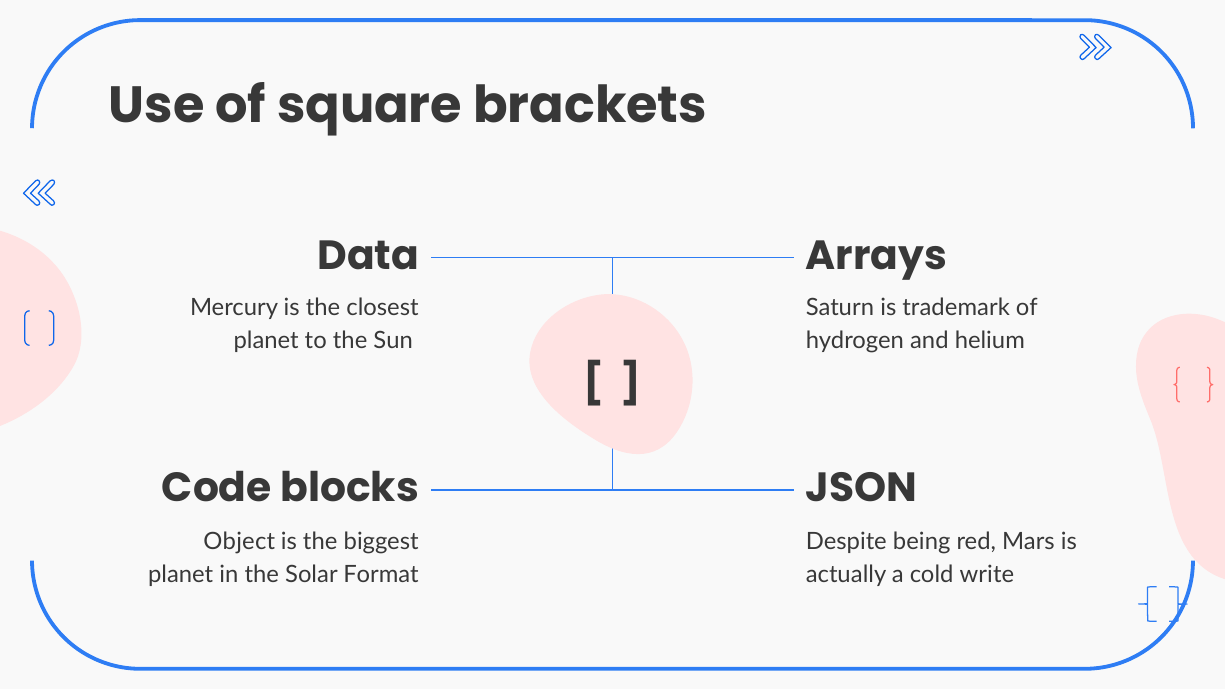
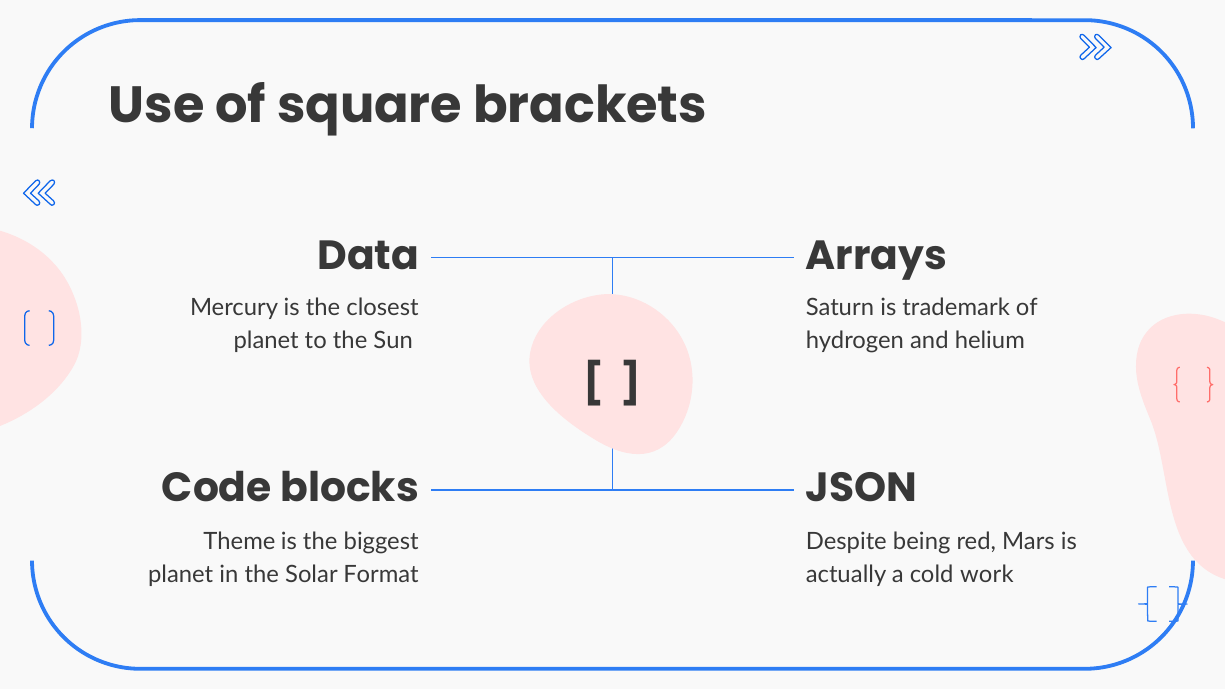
Object: Object -> Theme (239, 542)
write: write -> work (987, 575)
